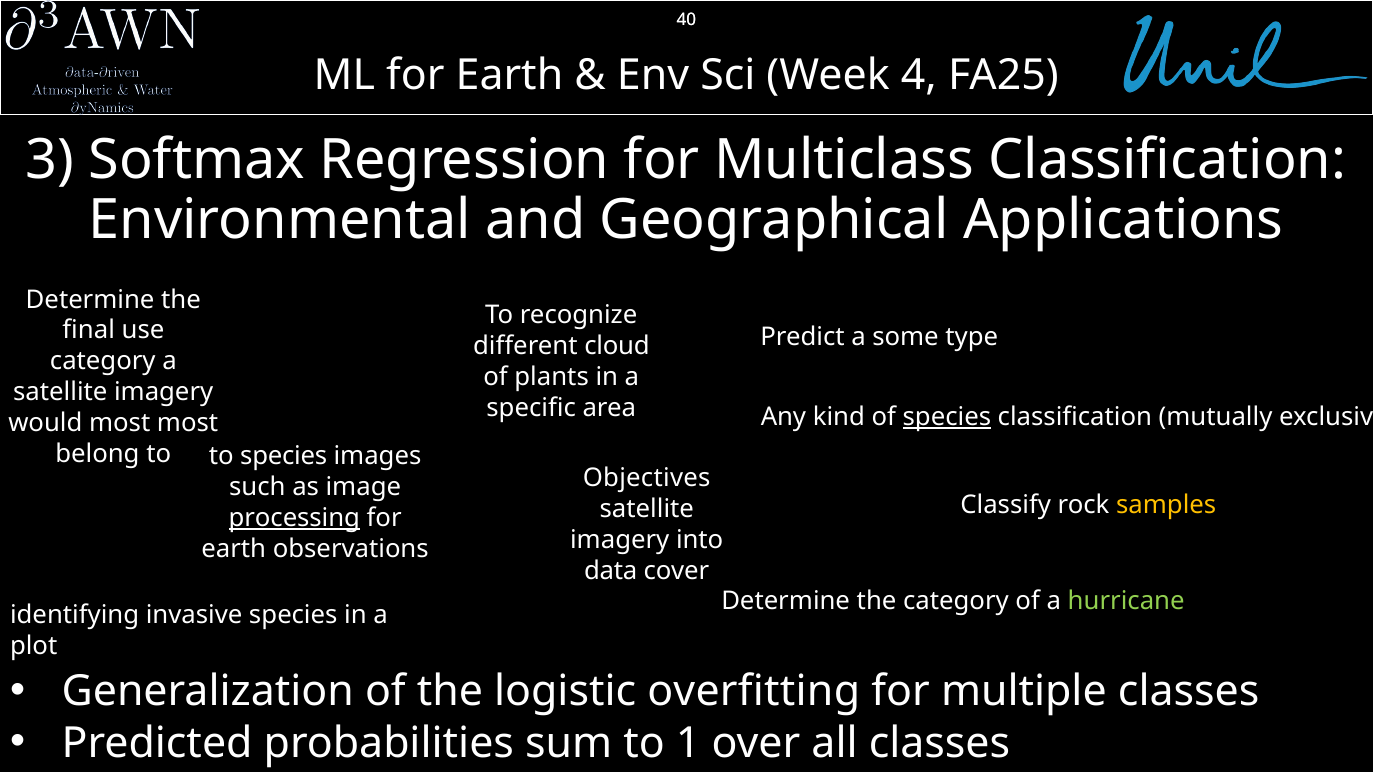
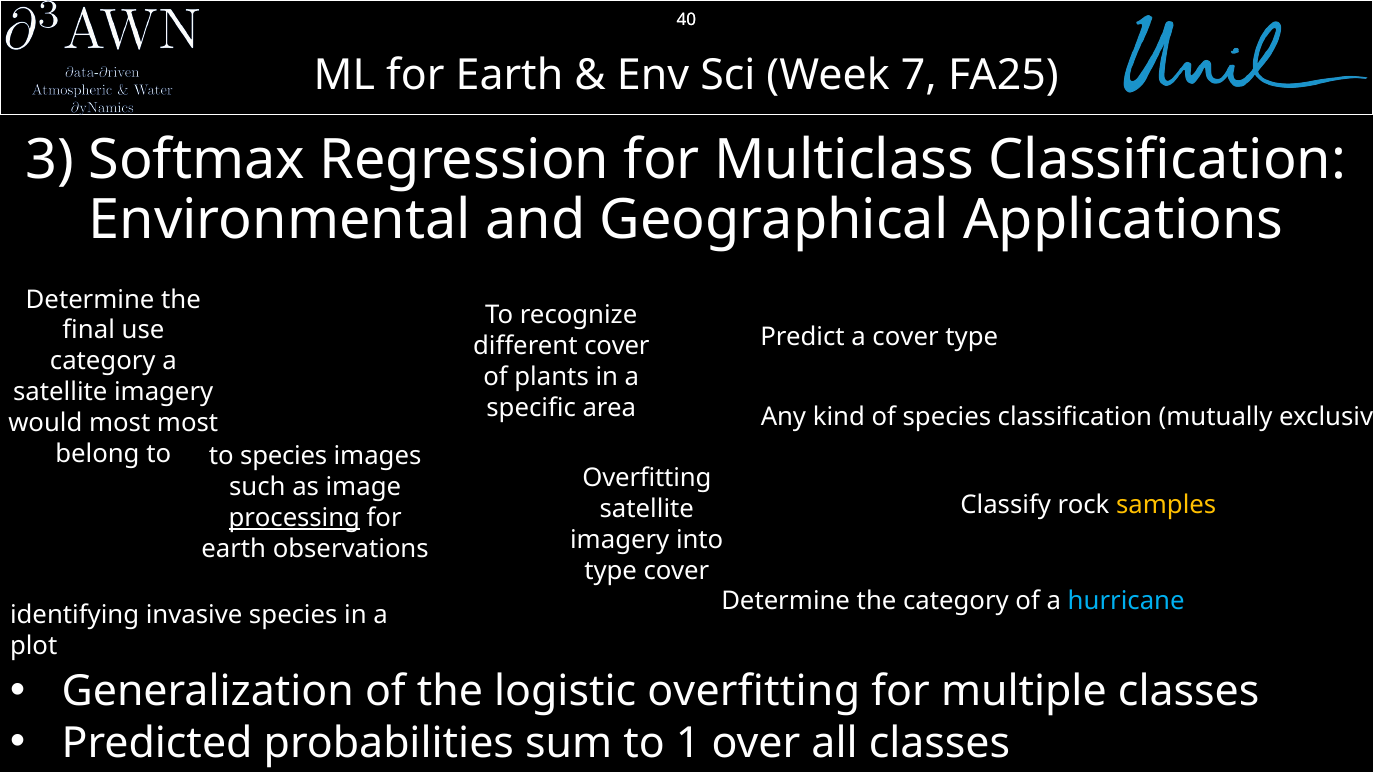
4: 4 -> 7 (919, 76)
a some: some -> cover (906, 337)
different cloud: cloud -> cover (617, 346)
species underline: present -> none (947, 417)
Objectives: Objectives -> Overfitting (647, 478)
data: data -> type (611, 571)
hurricane colour: light green -> light blue (1126, 601)
